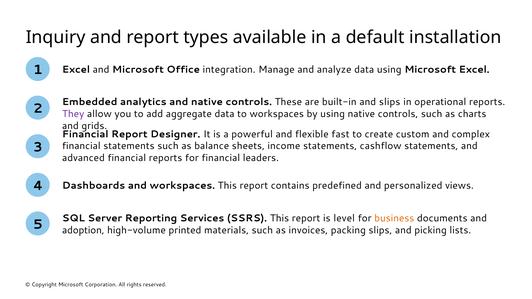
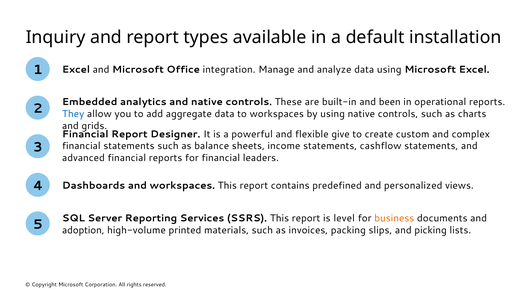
and slips: slips -> been (390, 102)
They colour: purple -> blue (73, 114)
fast: fast -> give (341, 134)
